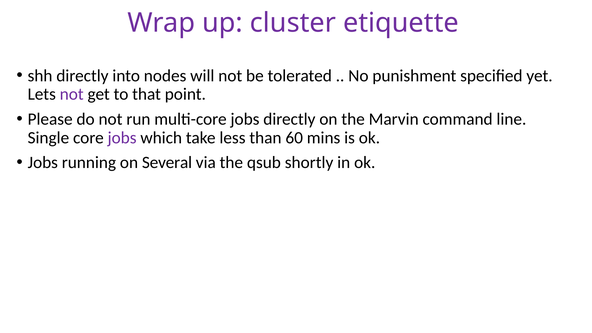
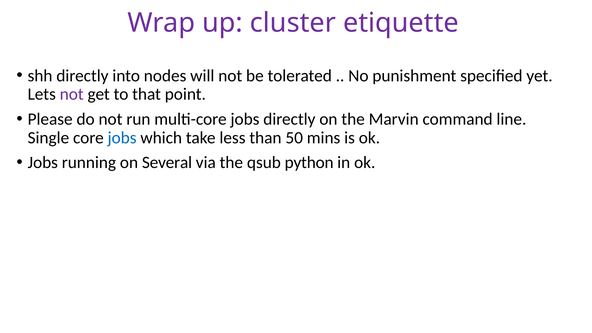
jobs colour: purple -> blue (122, 138)
60: 60 -> 50 (294, 138)
shortly: shortly -> python (309, 163)
